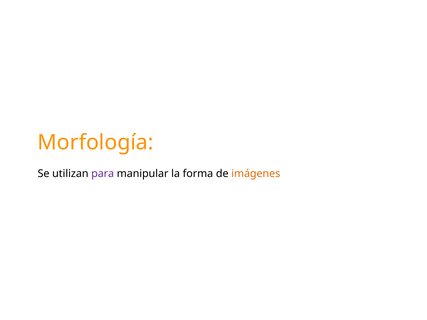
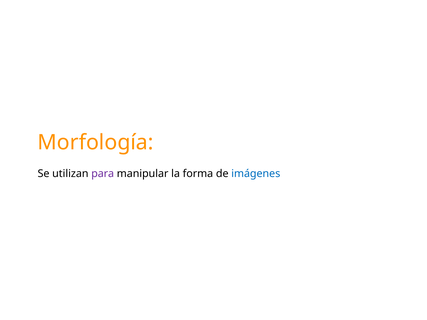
imágenes colour: orange -> blue (256, 174)
